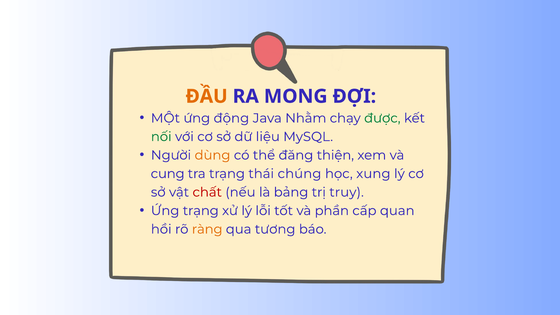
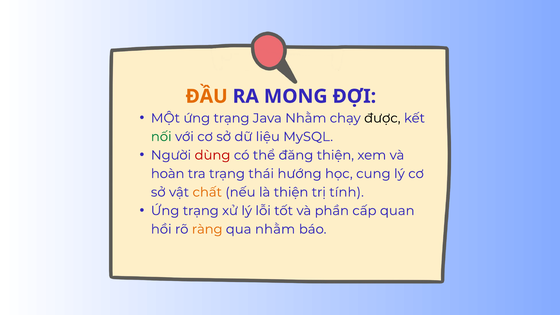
MỘt ứng động: động -> trạng (232, 118)
được colour: green -> black (382, 118)
dùng colour: orange -> red (213, 155)
cung: cung -> hoàn (168, 174)
chúng: chúng -> hướng (300, 174)
xung: xung -> cung (373, 174)
chất colour: red -> orange (207, 192)
là bảng: bảng -> thiện (291, 192)
truy: truy -> tính (347, 192)
qua tương: tương -> nhằm (275, 229)
